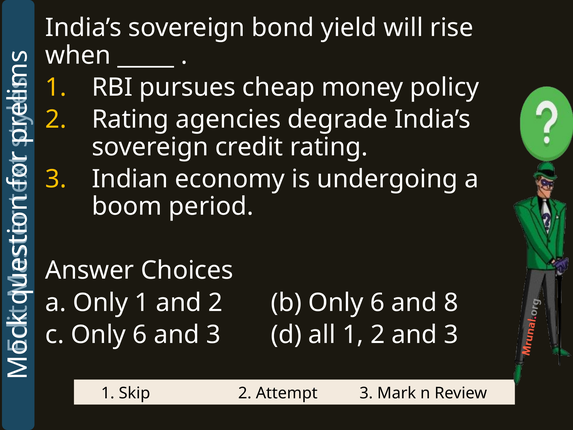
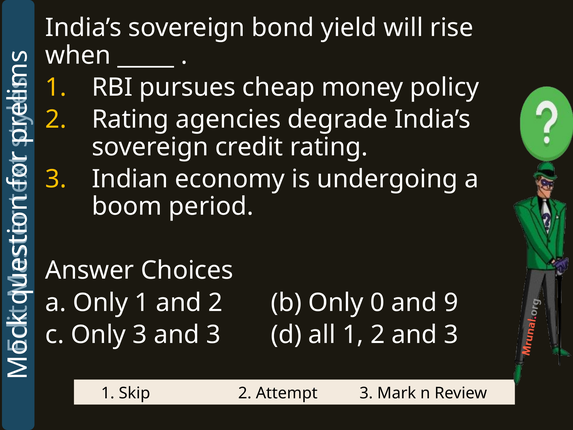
b Only 6: 6 -> 0 (377, 302)
8: 8 -> 9 (451, 302)
c Only 6: 6 -> 3 (140, 334)
